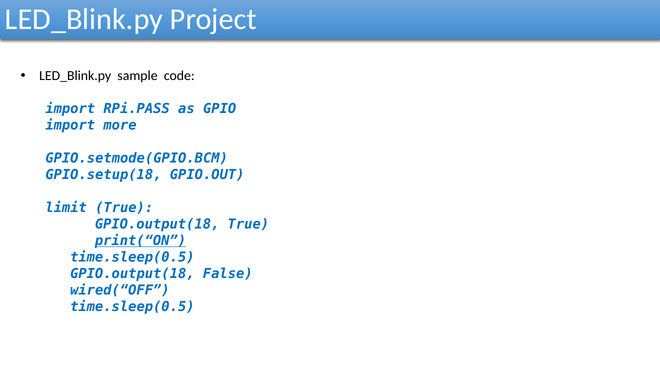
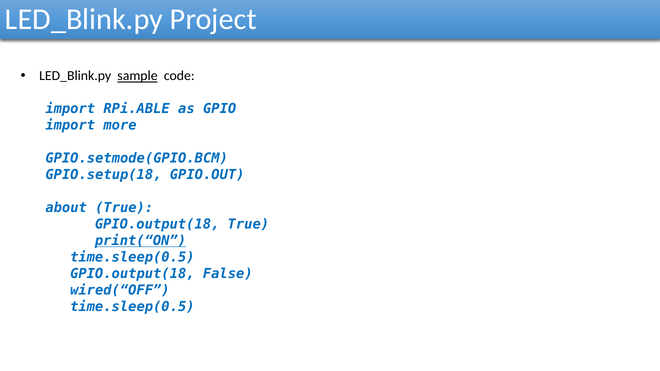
sample underline: none -> present (137, 76)
RPi.PASS: RPi.PASS -> RPi.ABLE (137, 109)
limit: limit -> about (66, 208)
